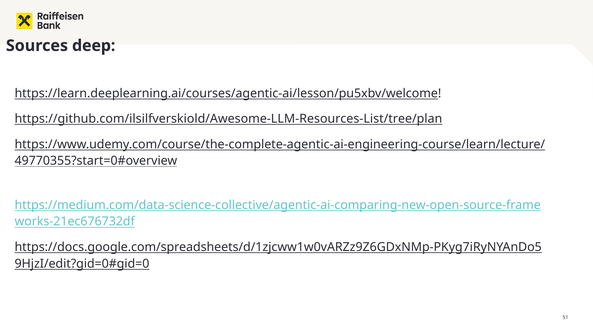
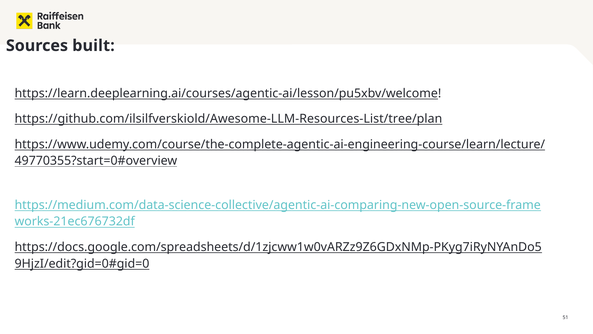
deep: deep -> built (94, 46)
